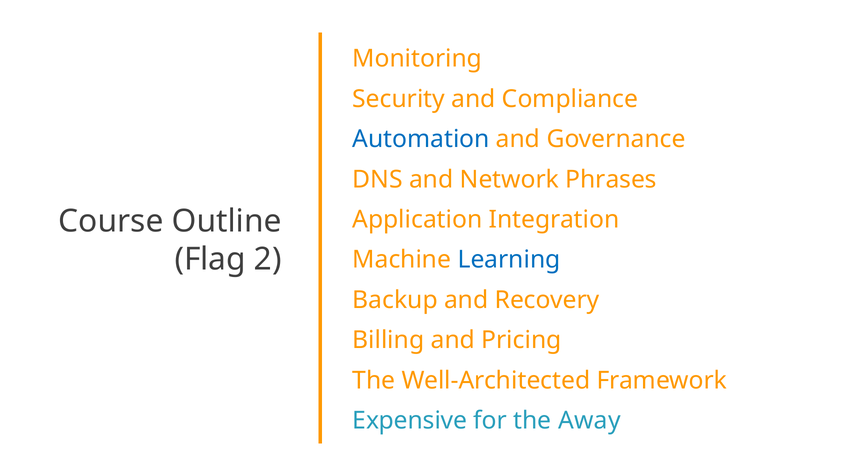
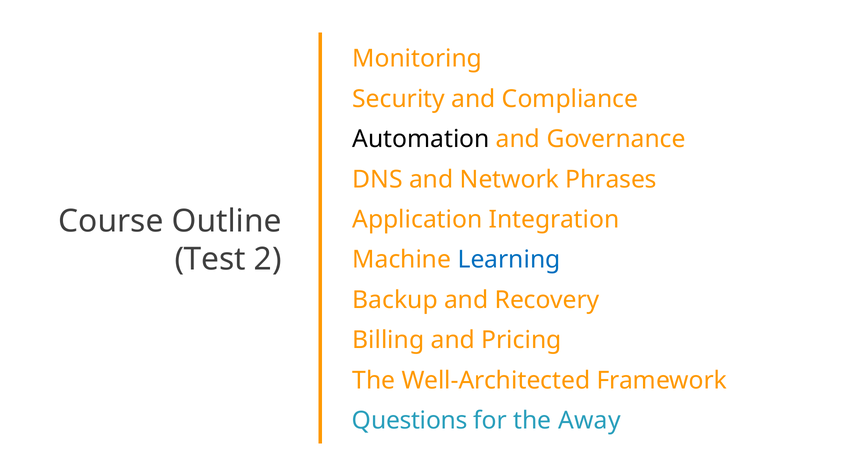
Automation colour: blue -> black (421, 139)
Flag: Flag -> Test (210, 259)
Expensive: Expensive -> Questions (410, 421)
